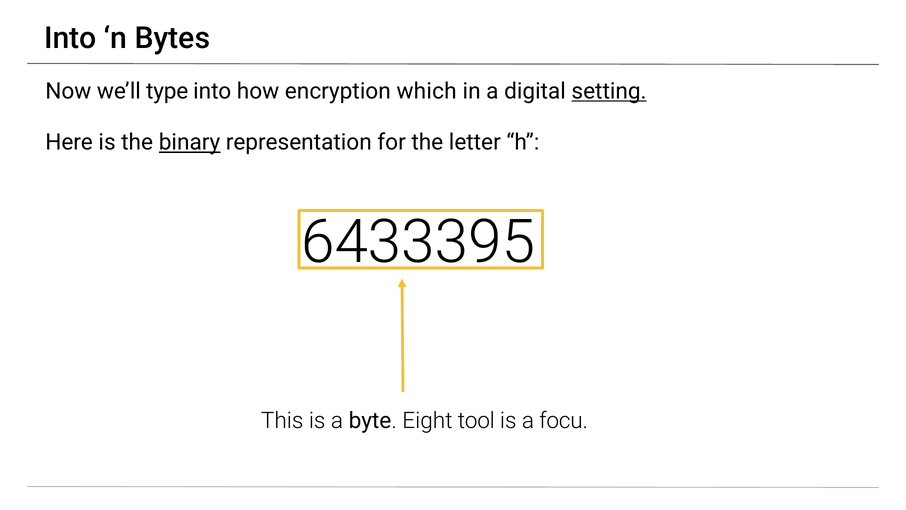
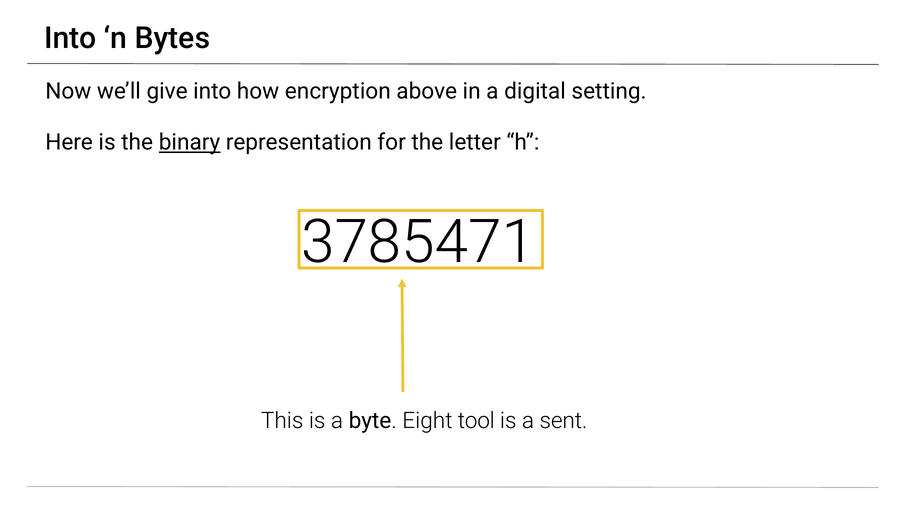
type: type -> give (167, 91)
which: which -> above (427, 91)
setting underline: present -> none (609, 91)
6433395: 6433395 -> 3785471 (418, 242)
focu: focu -> sent (563, 421)
